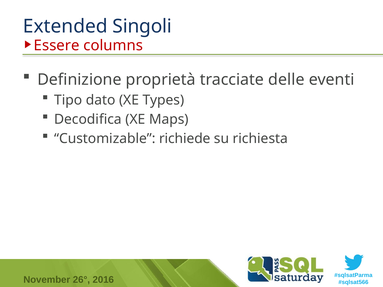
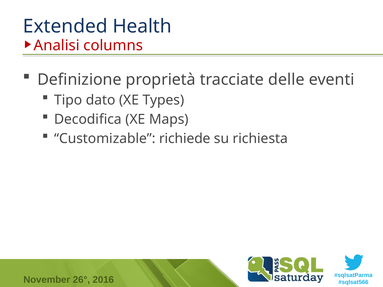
Singoli: Singoli -> Health (142, 26)
Essere: Essere -> Analisi (57, 46)
